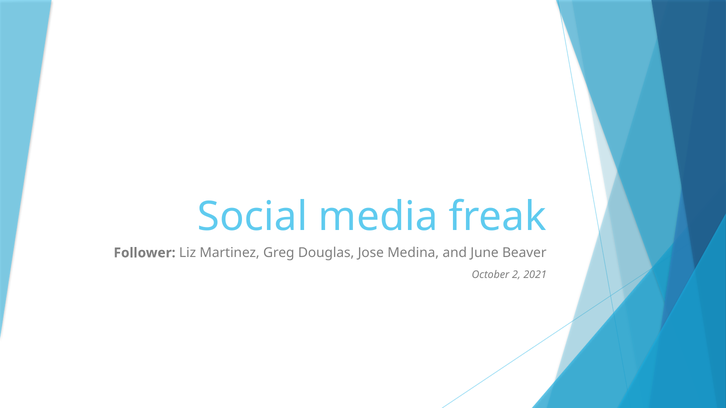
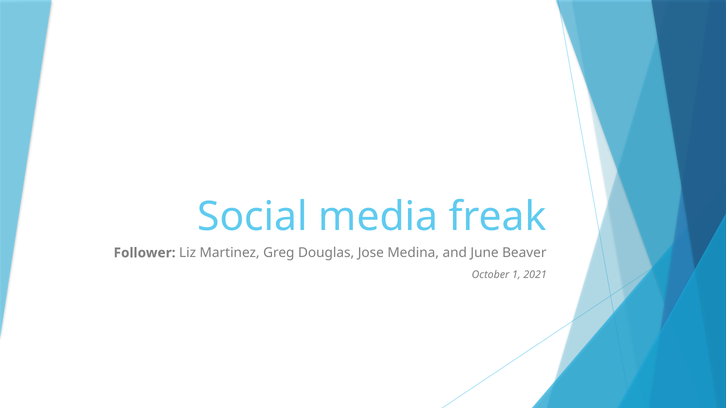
2: 2 -> 1 (516, 275)
